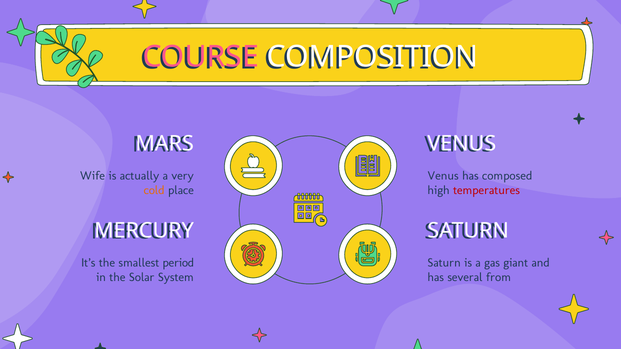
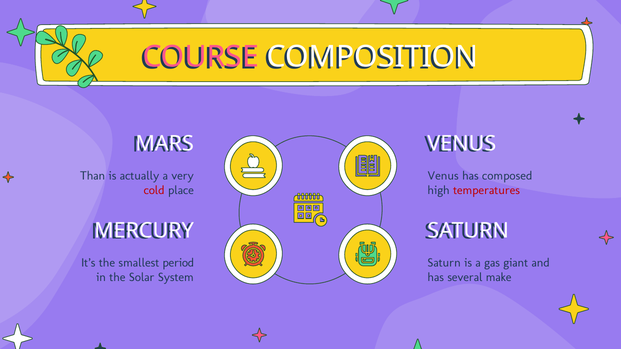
Wife: Wife -> Than (93, 176)
cold colour: orange -> red (154, 190)
from: from -> make (499, 277)
